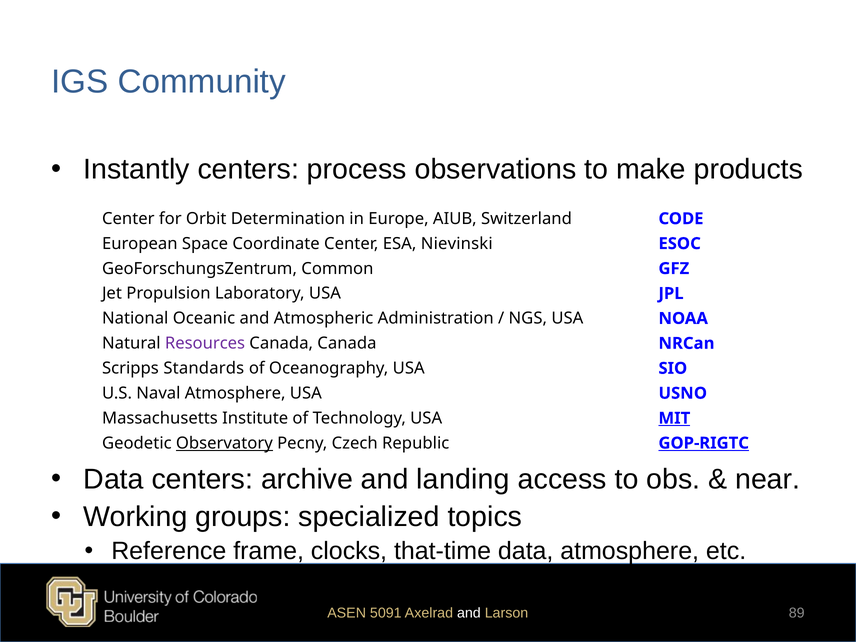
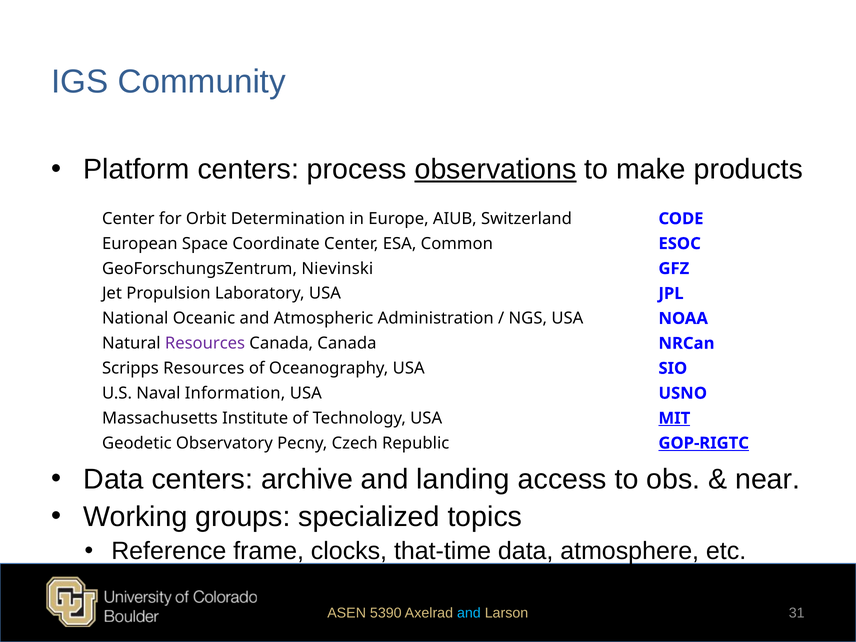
Instantly: Instantly -> Platform (137, 169)
observations underline: none -> present (496, 169)
ESA Nievinski: Nievinski -> Common (457, 244)
GeoForschungsZentrum Common: Common -> Nievinski (337, 269)
Scripps Standards: Standards -> Resources (204, 368)
Naval Atmosphere: Atmosphere -> Information (235, 393)
Observatory underline: present -> none (224, 443)
5091: 5091 -> 5390 (386, 613)
and colour: white -> light blue (469, 613)
89: 89 -> 31 (797, 613)
